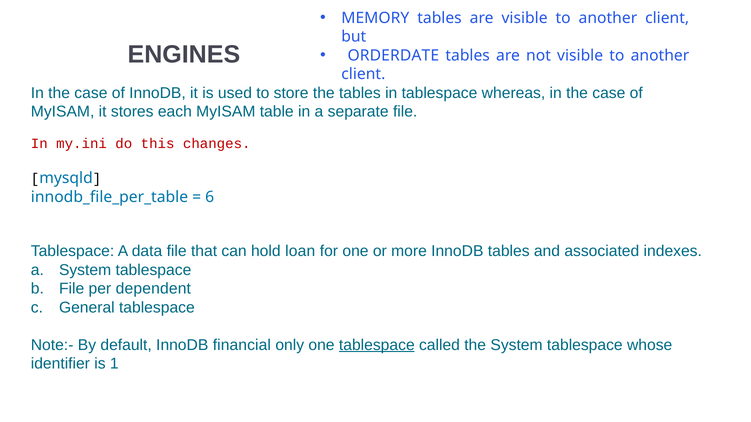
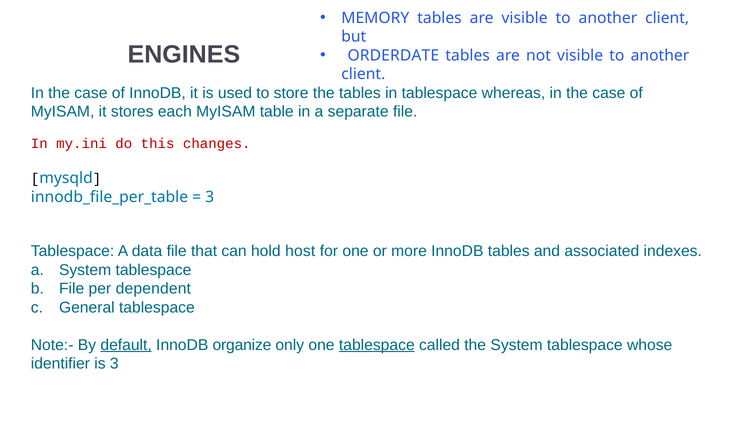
6: 6 -> 3 (210, 197)
loan: loan -> host (300, 251)
default underline: none -> present (126, 345)
financial: financial -> organize (242, 345)
is 1: 1 -> 3 (114, 364)
